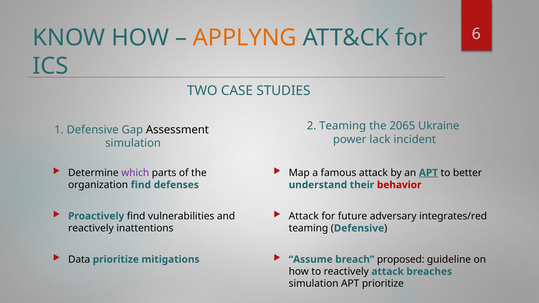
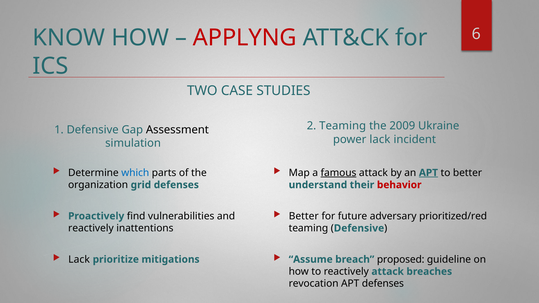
APPLYNG colour: orange -> red (245, 38)
2065: 2065 -> 2009 (402, 126)
which colour: purple -> blue (135, 173)
famous underline: none -> present (339, 173)
organization find: find -> grid (141, 185)
Attack: Attack -> Better (304, 216)
integrates/red: integrates/red -> prioritized/red (453, 216)
Data: Data -> Lack (79, 260)
simulation: simulation -> revocation (314, 284)
APT prioritize: prioritize -> defenses (383, 284)
